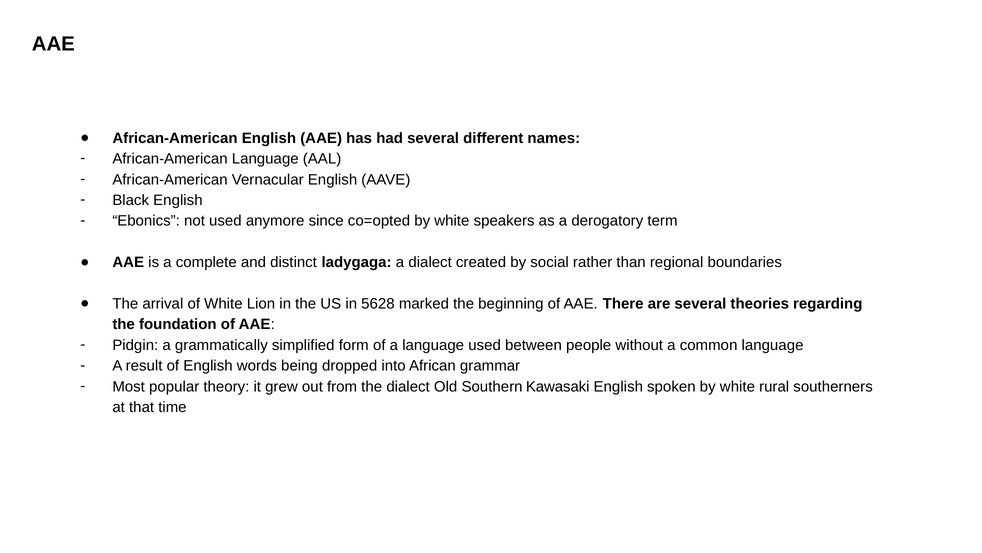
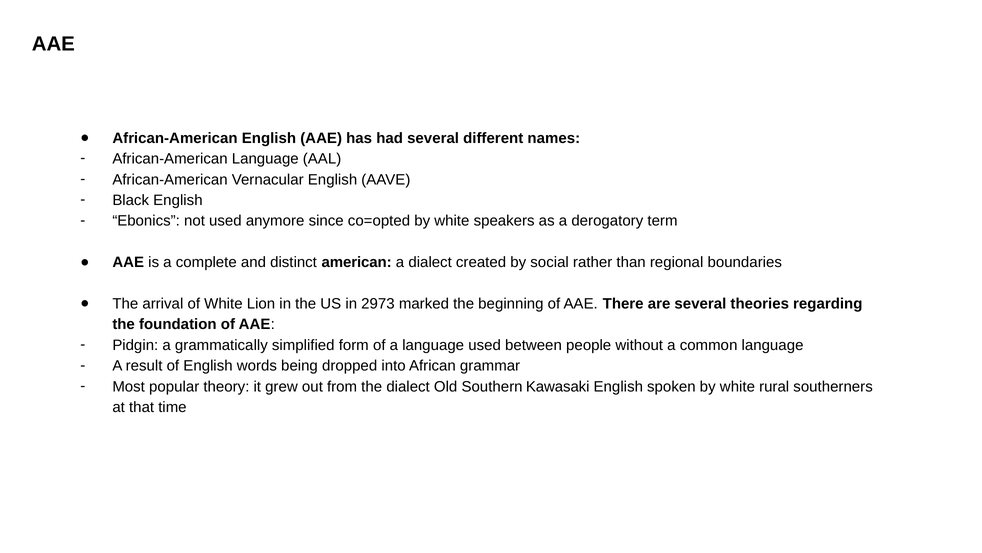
ladygaga: ladygaga -> american (357, 262)
5628: 5628 -> 2973 (378, 303)
